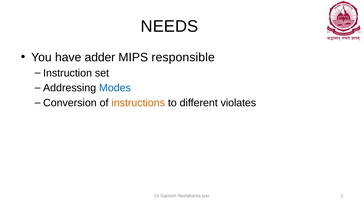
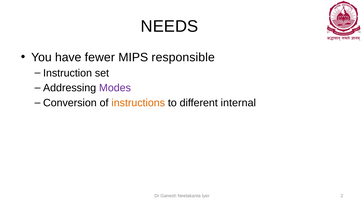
adder: adder -> fewer (100, 57)
Modes colour: blue -> purple (115, 88)
violates: violates -> internal (238, 103)
